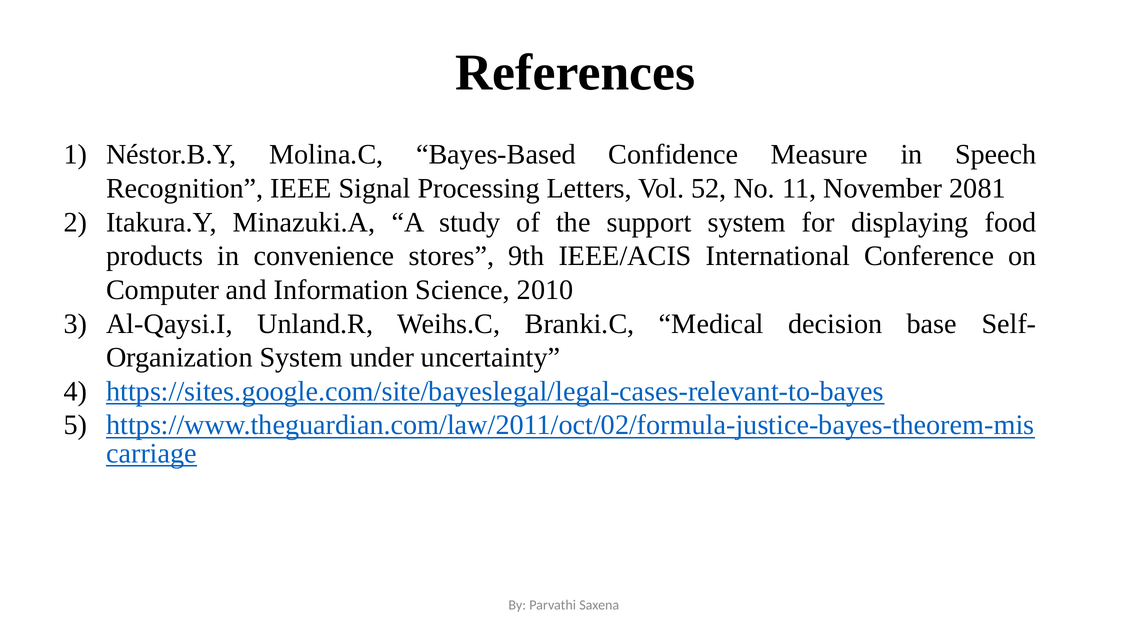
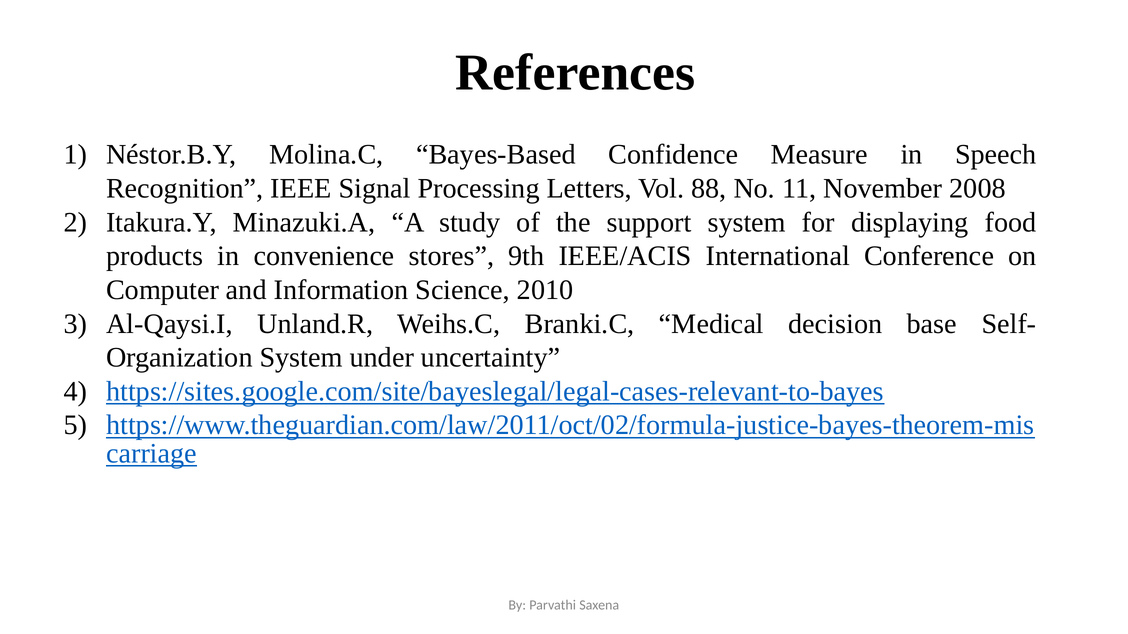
52: 52 -> 88 (709, 189)
2081: 2081 -> 2008 (978, 189)
